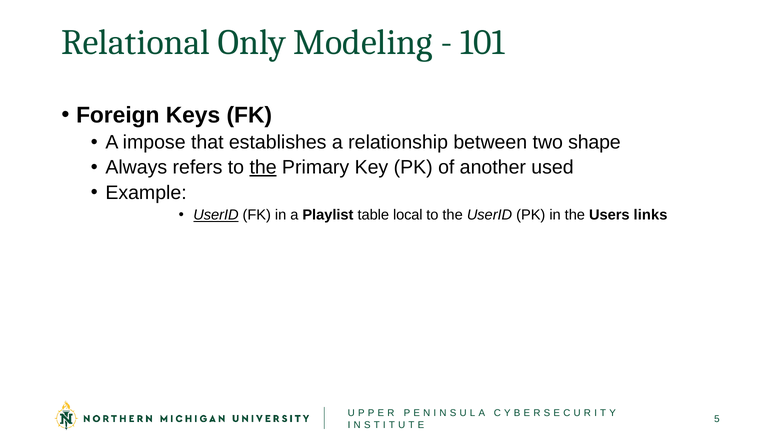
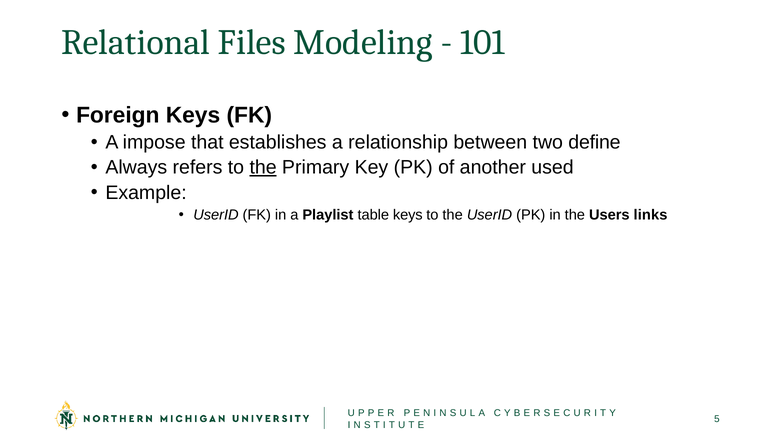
Only: Only -> Files (252, 42)
shape: shape -> define (594, 142)
UserID underline: present -> none (216, 215)
table local: local -> keys (408, 215)
